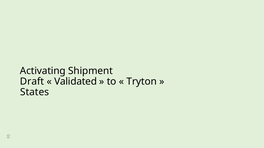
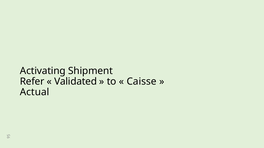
Draft: Draft -> Refer (32, 82)
Tryton: Tryton -> Caisse (142, 82)
States: States -> Actual (35, 92)
